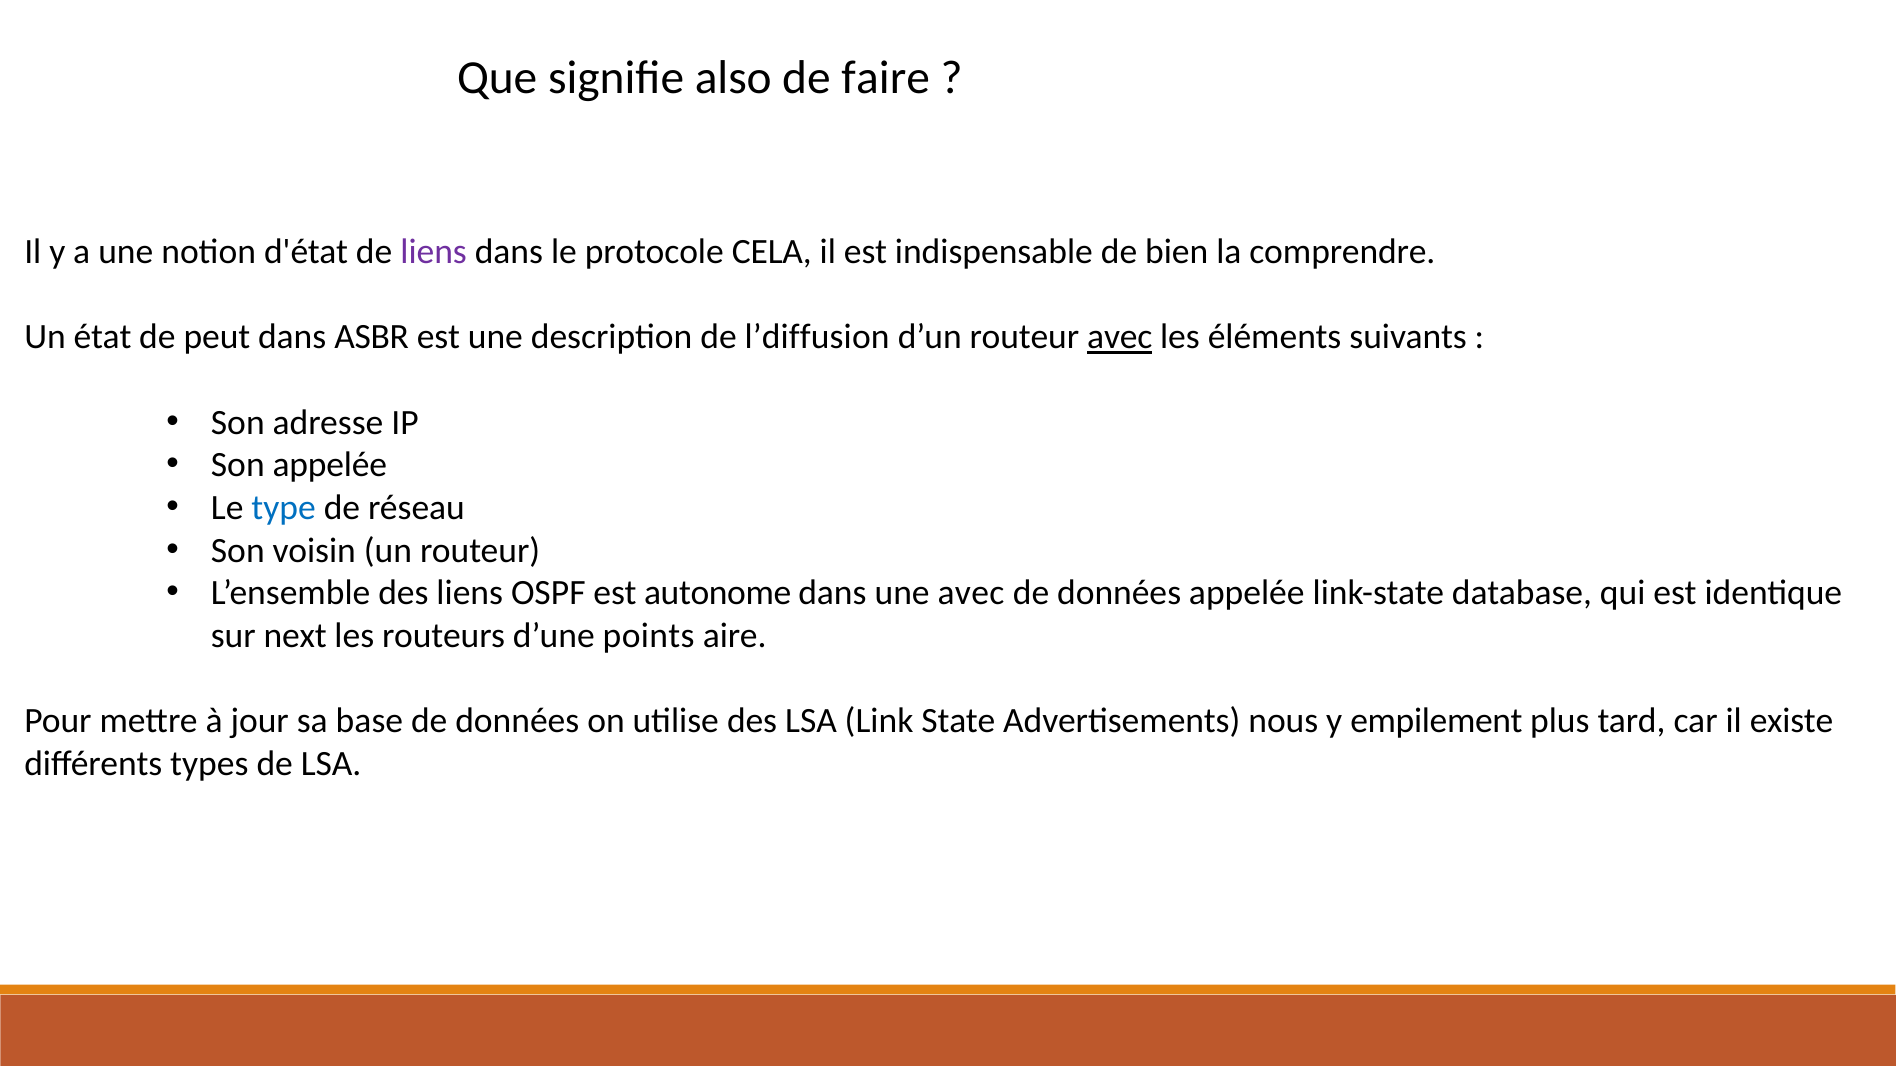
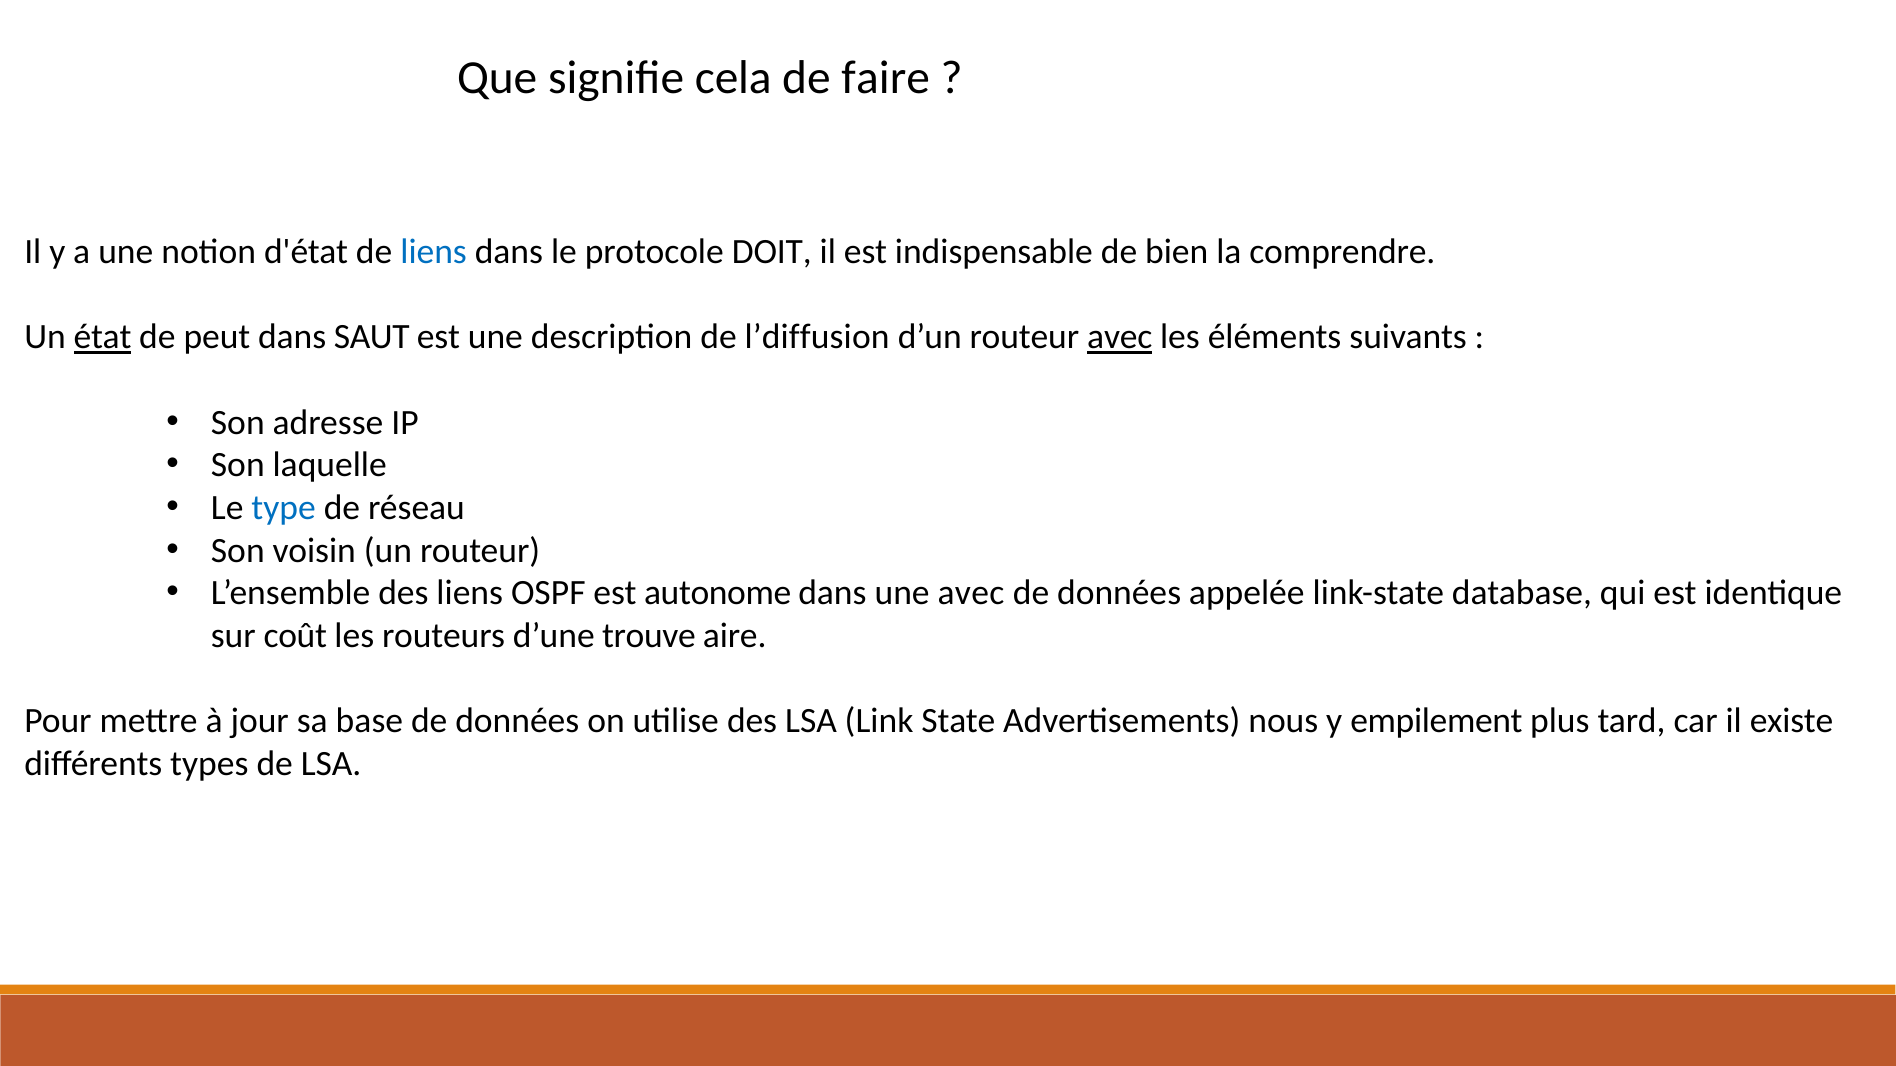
also: also -> cela (733, 78)
liens colour: purple -> blue (434, 252)
CELA: CELA -> DOIT (772, 252)
état underline: none -> present (102, 337)
ASBR: ASBR -> SAUT (372, 337)
Son appelée: appelée -> laquelle (330, 465)
next: next -> coût (295, 636)
points: points -> trouve (649, 636)
